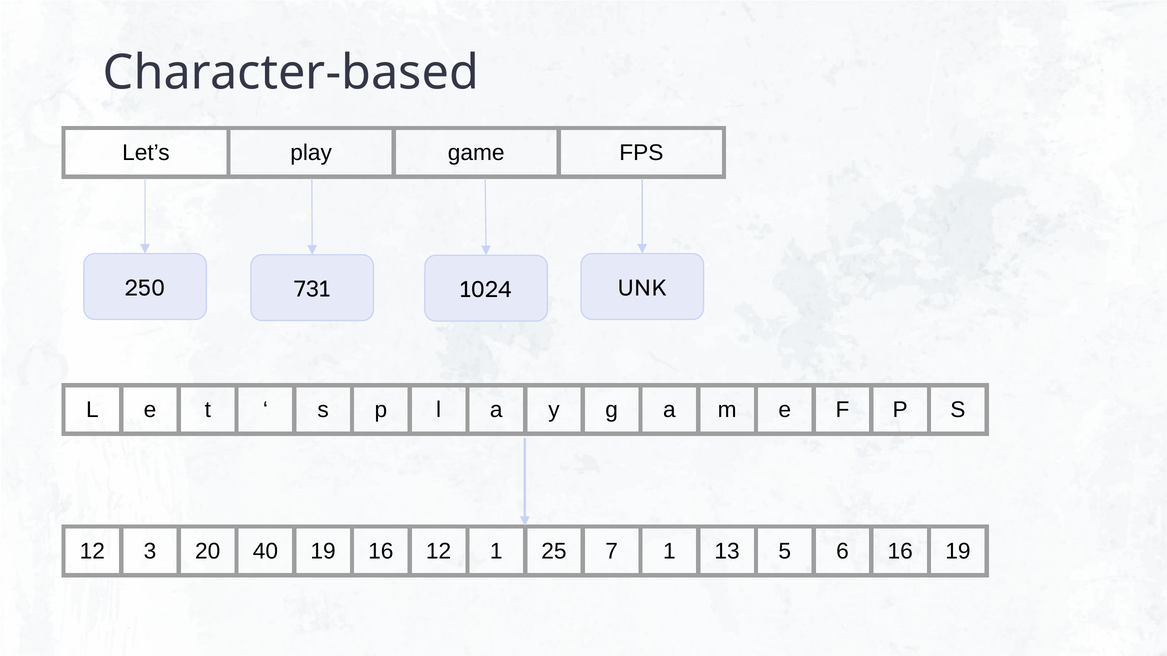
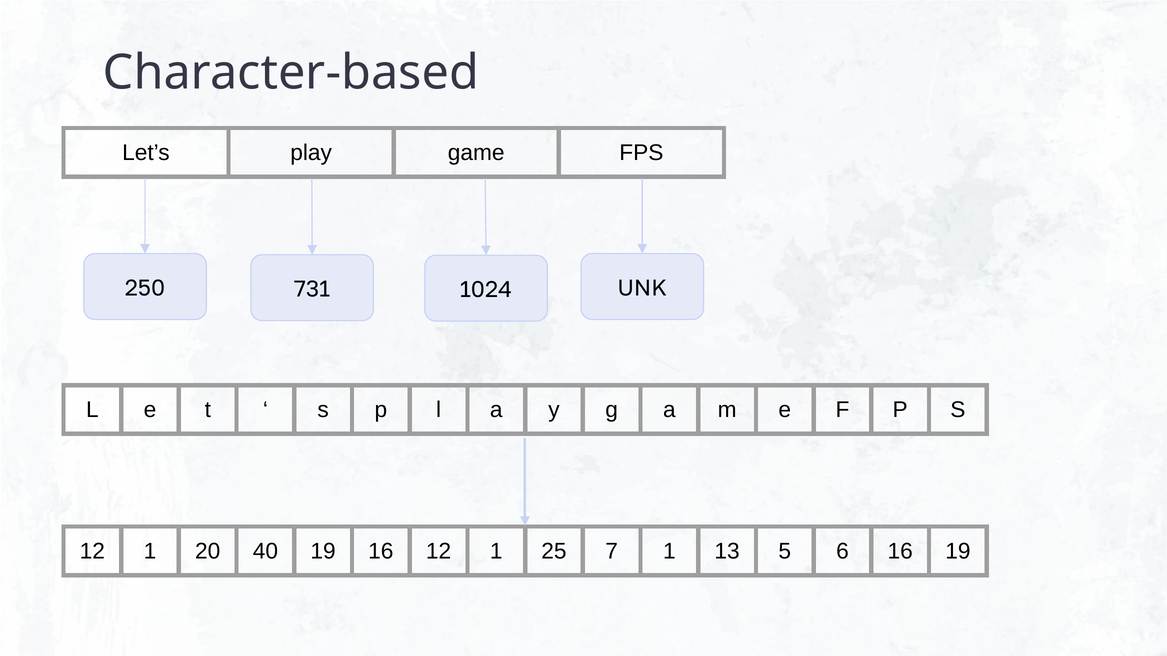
3: 3 -> 1 (150, 552)
